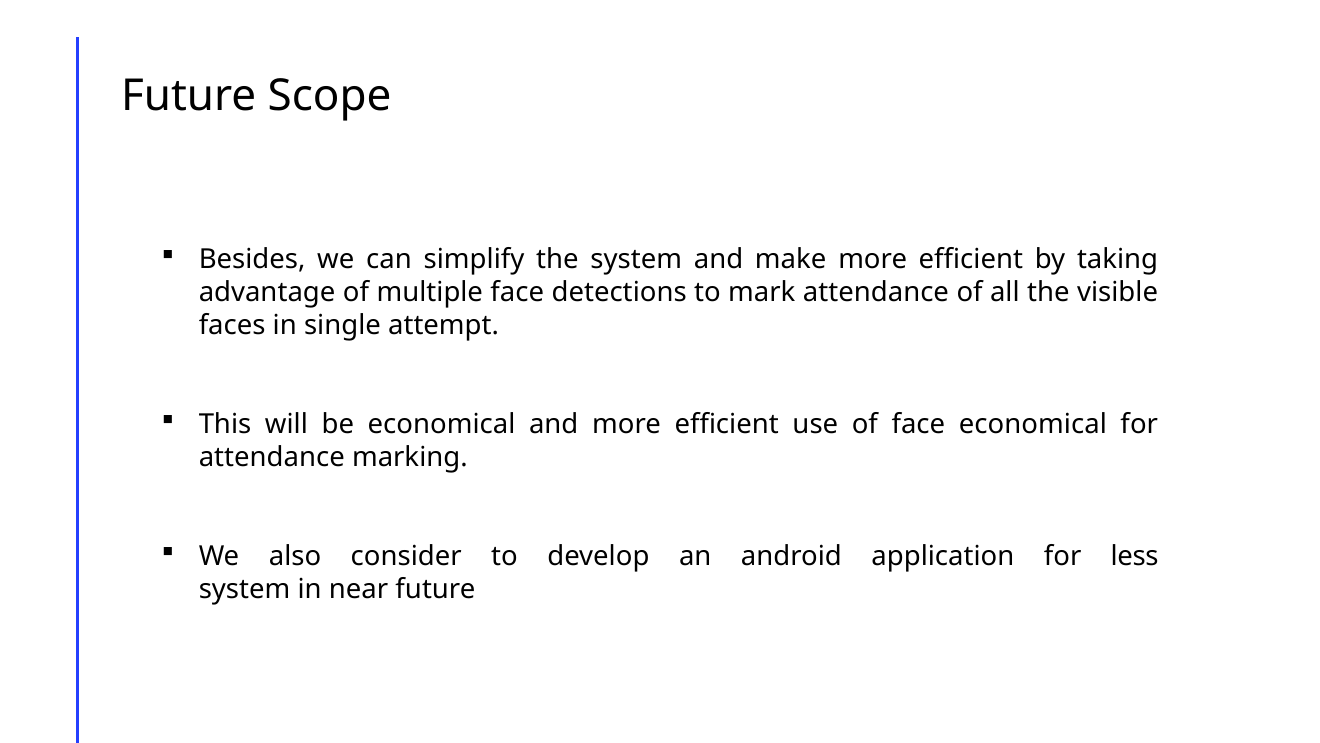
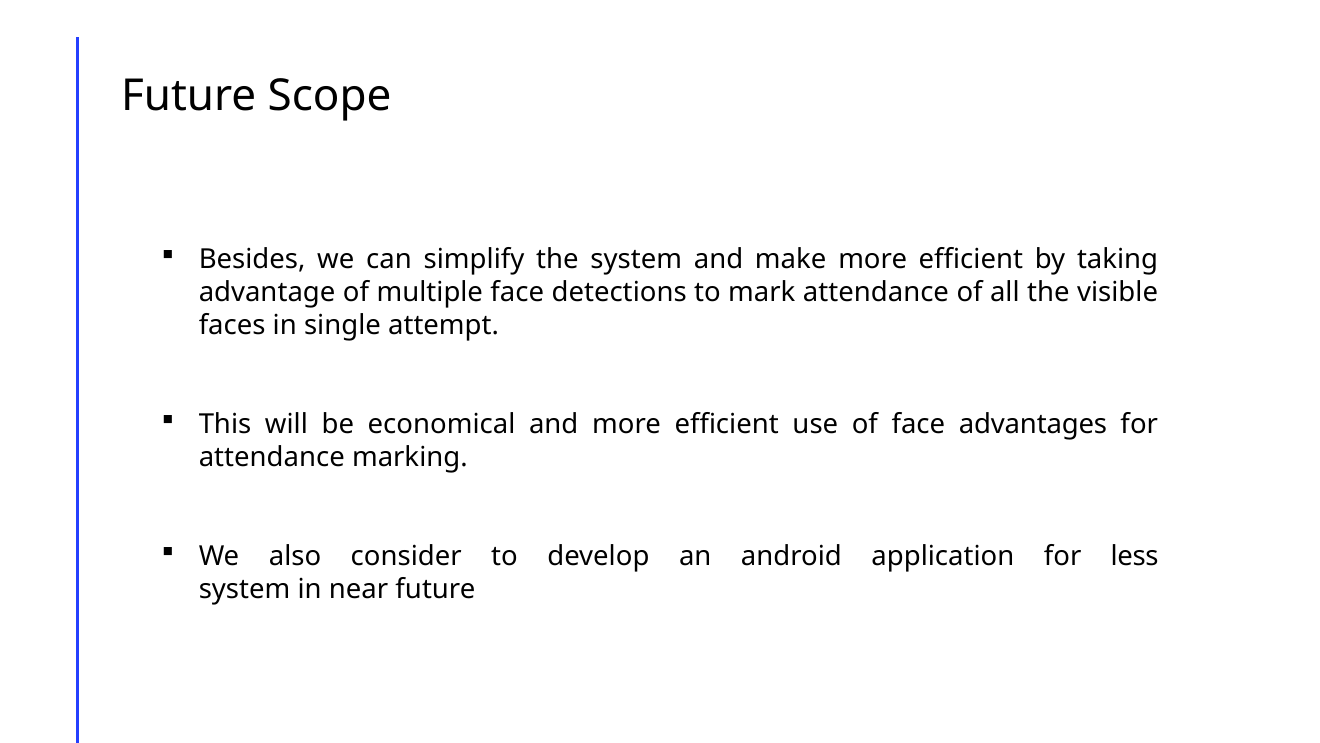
face economical: economical -> advantages (1033, 424)
